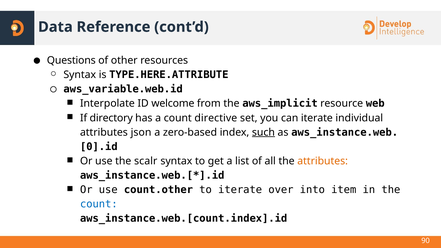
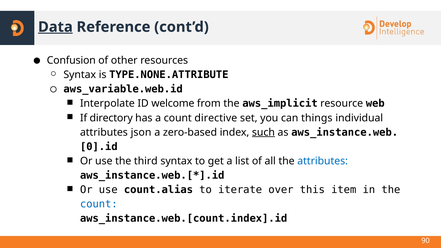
Data underline: none -> present (55, 27)
Questions: Questions -> Confusion (71, 61)
TYPE.HERE.ATTRIBUTE: TYPE.HERE.ATTRIBUTE -> TYPE.NONE.ATTRIBUTE (169, 75)
can iterate: iterate -> things (317, 118)
scalr: scalr -> third (146, 161)
attributes colour: orange -> blue (323, 161)
count.other: count.other -> count.alias (158, 190)
into: into -> this (312, 190)
